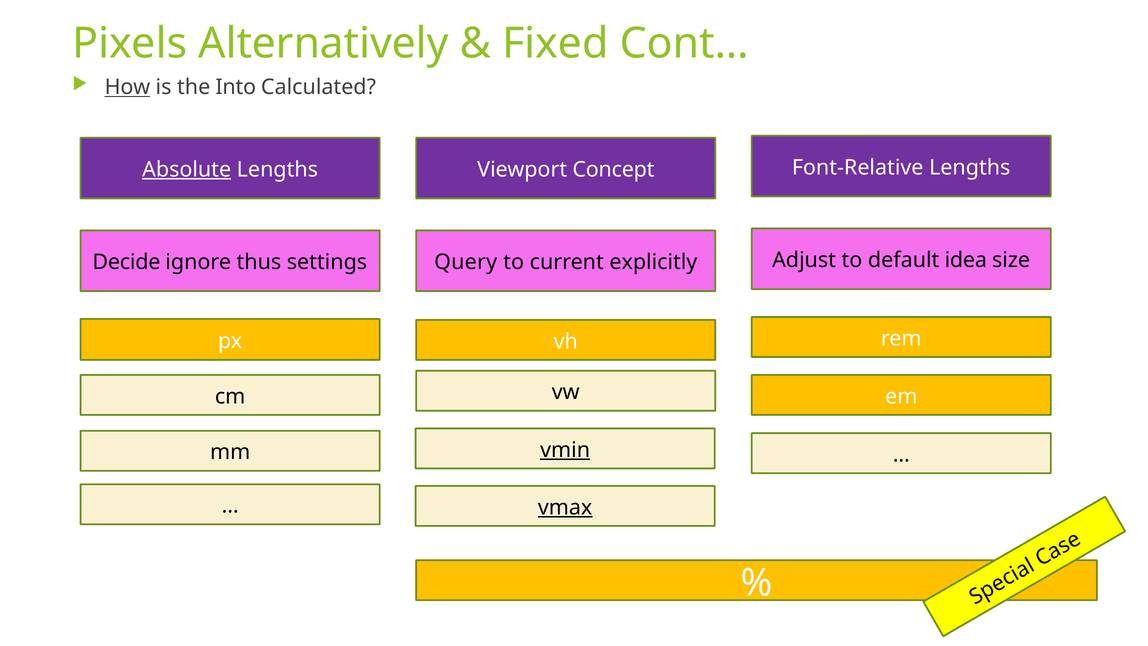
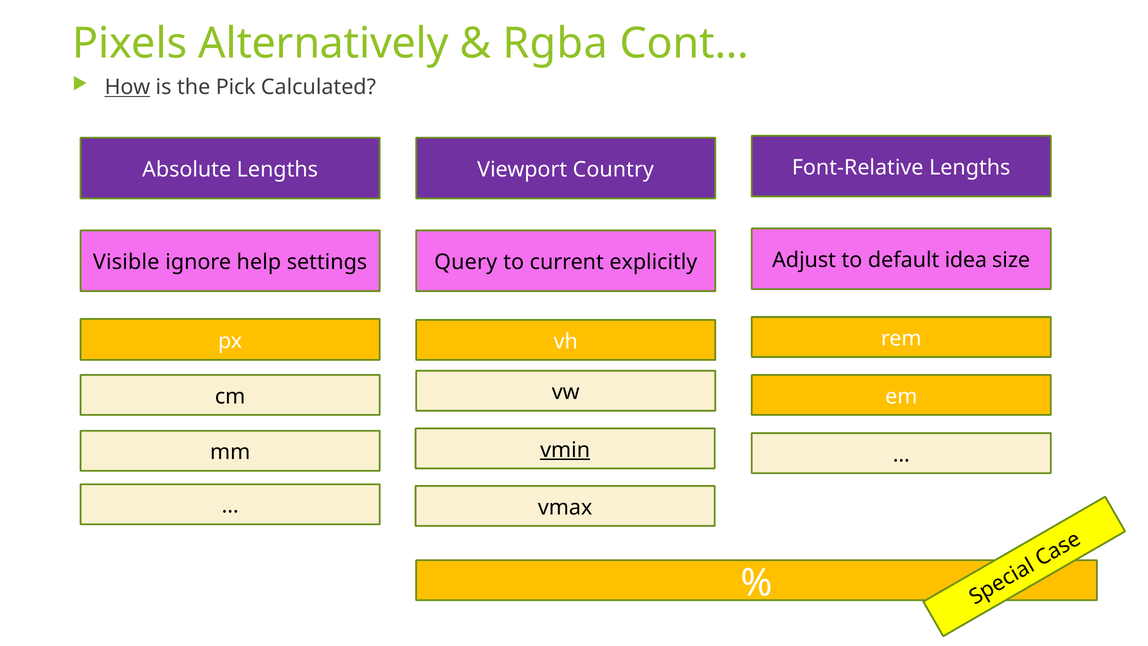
Fixed: Fixed -> Rgba (555, 43)
Into: Into -> Pick (236, 87)
Absolute underline: present -> none (187, 170)
Concept: Concept -> Country (613, 170)
Decide: Decide -> Visible (126, 262)
thus: thus -> help (259, 262)
vmax underline: present -> none (565, 507)
